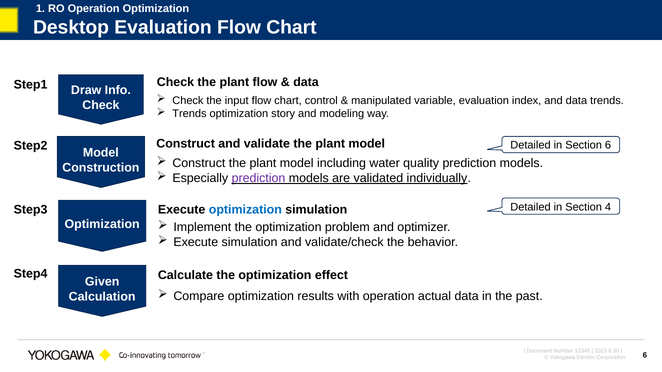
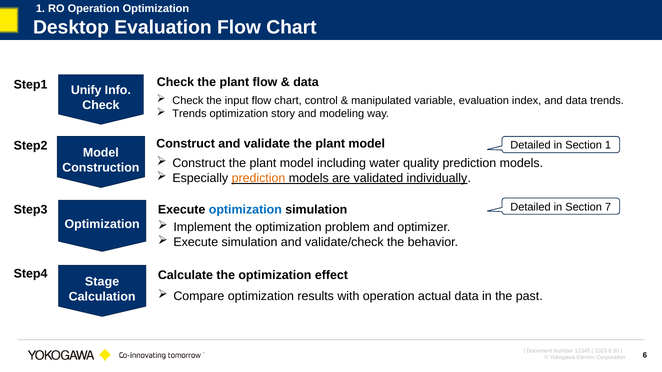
Draw: Draw -> Unify (86, 90)
Section 6: 6 -> 1 (608, 145)
prediction colour: purple -> orange (258, 178)
4: 4 -> 7 (608, 207)
Given: Given -> Stage (102, 282)
